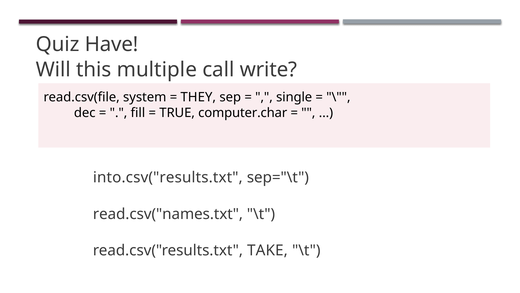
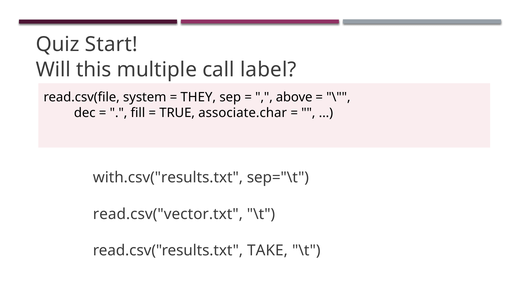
Have: Have -> Start (111, 44)
write: write -> label (268, 69)
single: single -> above (294, 97)
computer.char: computer.char -> associate.char (243, 113)
into.csv("results.txt: into.csv("results.txt -> with.csv("results.txt (168, 177)
read.csv("names.txt: read.csv("names.txt -> read.csv("vector.txt (168, 214)
